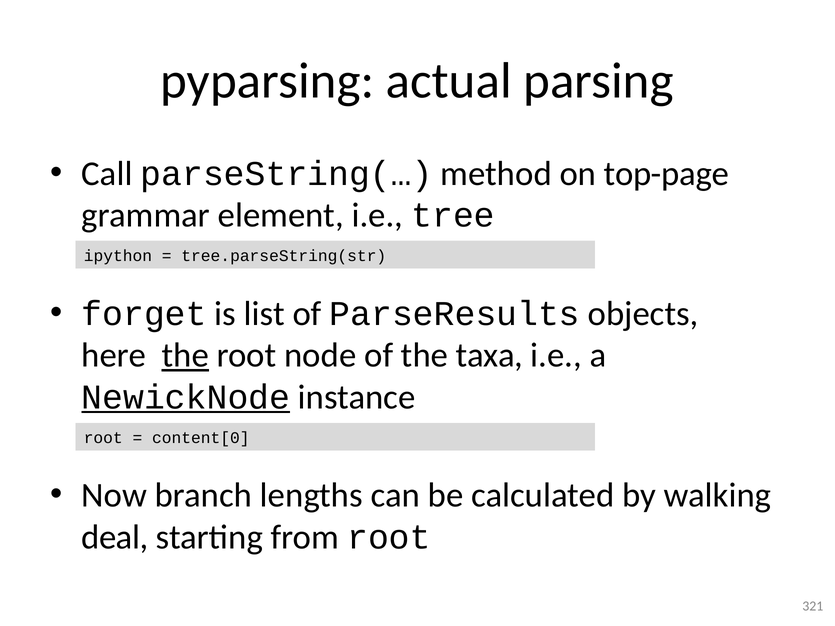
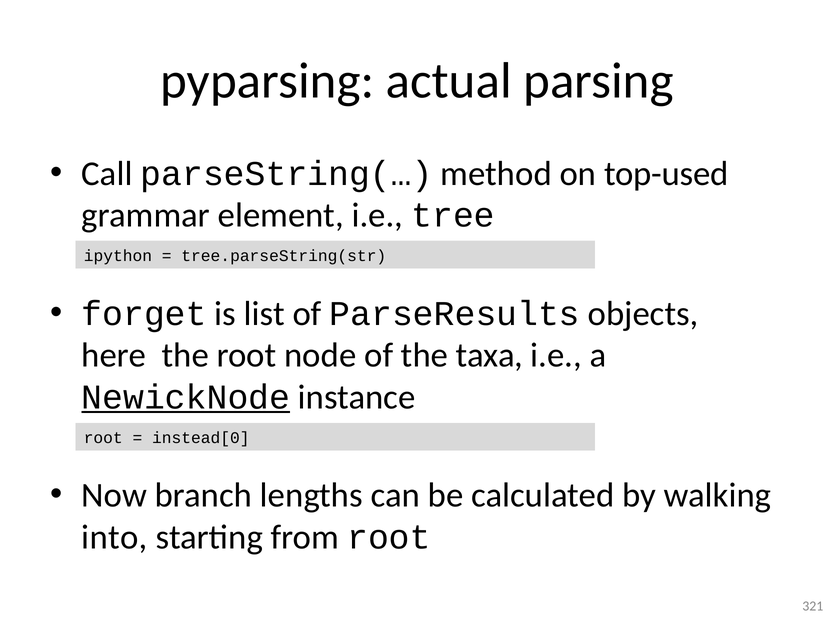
top-page: top-page -> top-used (666, 174)
the underline: present -> none (185, 355)
content[0: content[0 -> instead[0 (201, 438)
deal: deal -> into (115, 537)
